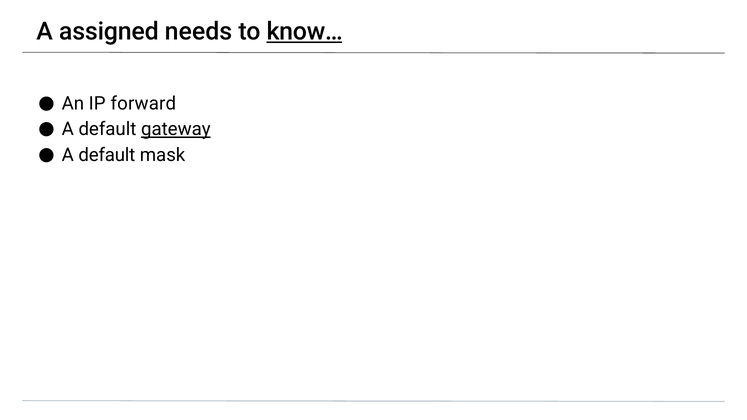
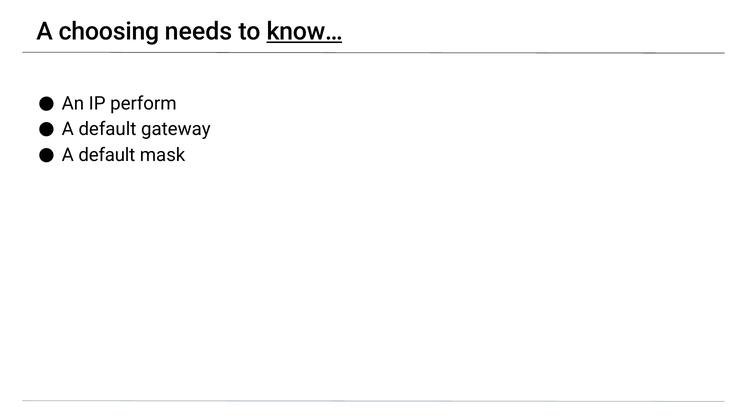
assigned: assigned -> choosing (109, 32)
forward: forward -> perform (143, 104)
gateway underline: present -> none (176, 129)
